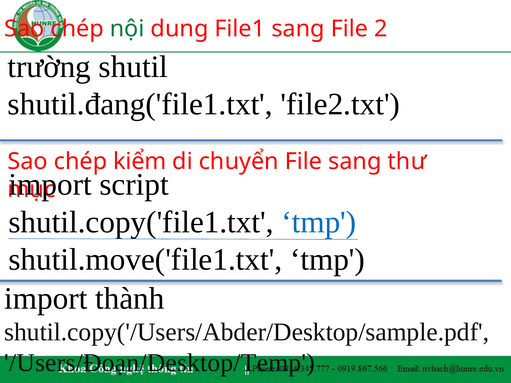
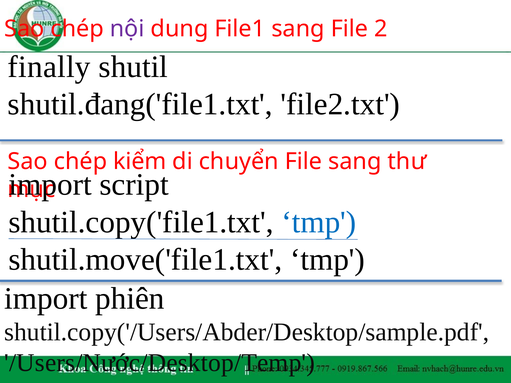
nội colour: green -> purple (127, 29)
trường: trường -> finally (49, 67)
thành: thành -> phiên (130, 299)
/Users/Đoạn/Desktop/Temp: /Users/Đoạn/Desktop/Temp -> /Users/Nước/Desktop/Temp (160, 363)
